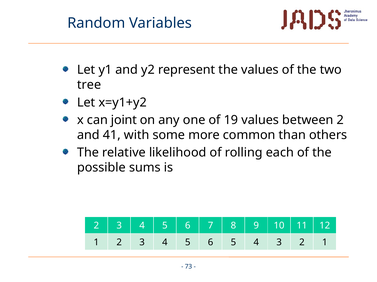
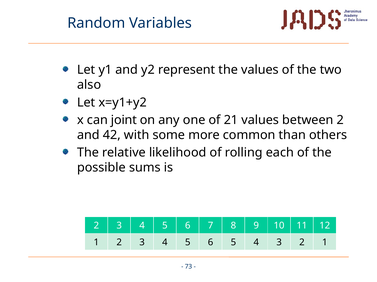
tree: tree -> also (89, 85)
19: 19 -> 21 (231, 120)
41: 41 -> 42 (112, 135)
